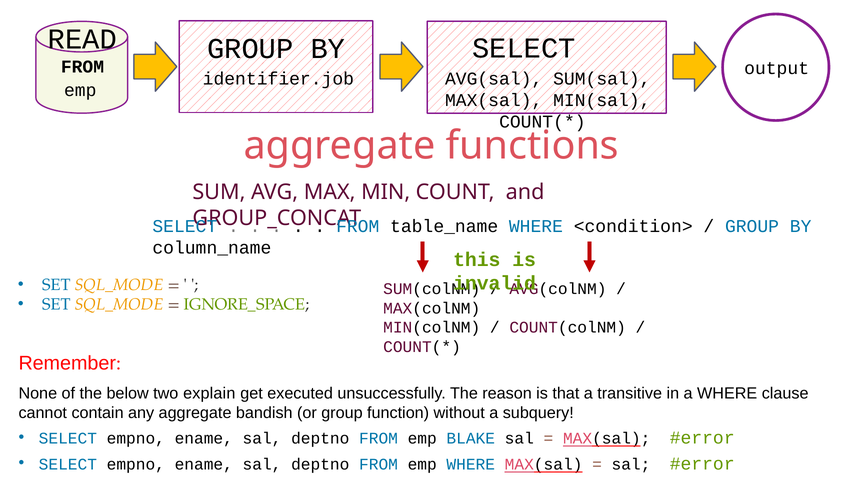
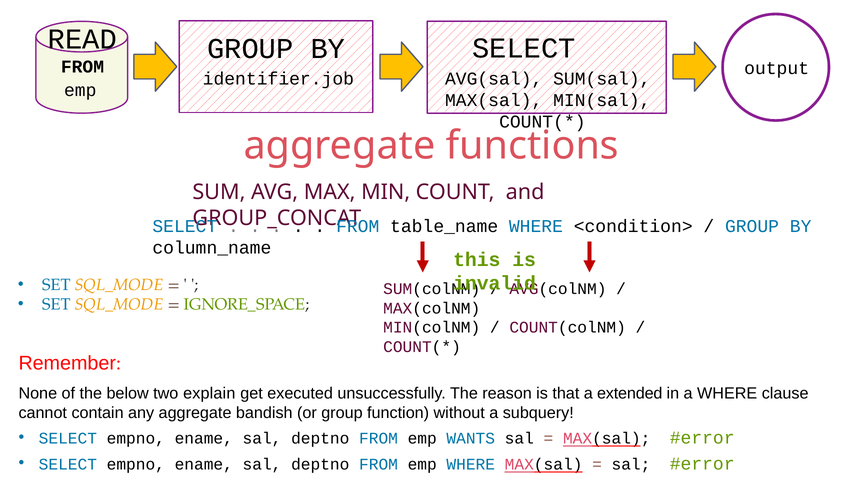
transitive: transitive -> extended (630, 393)
BLAKE: BLAKE -> WANTS (471, 438)
